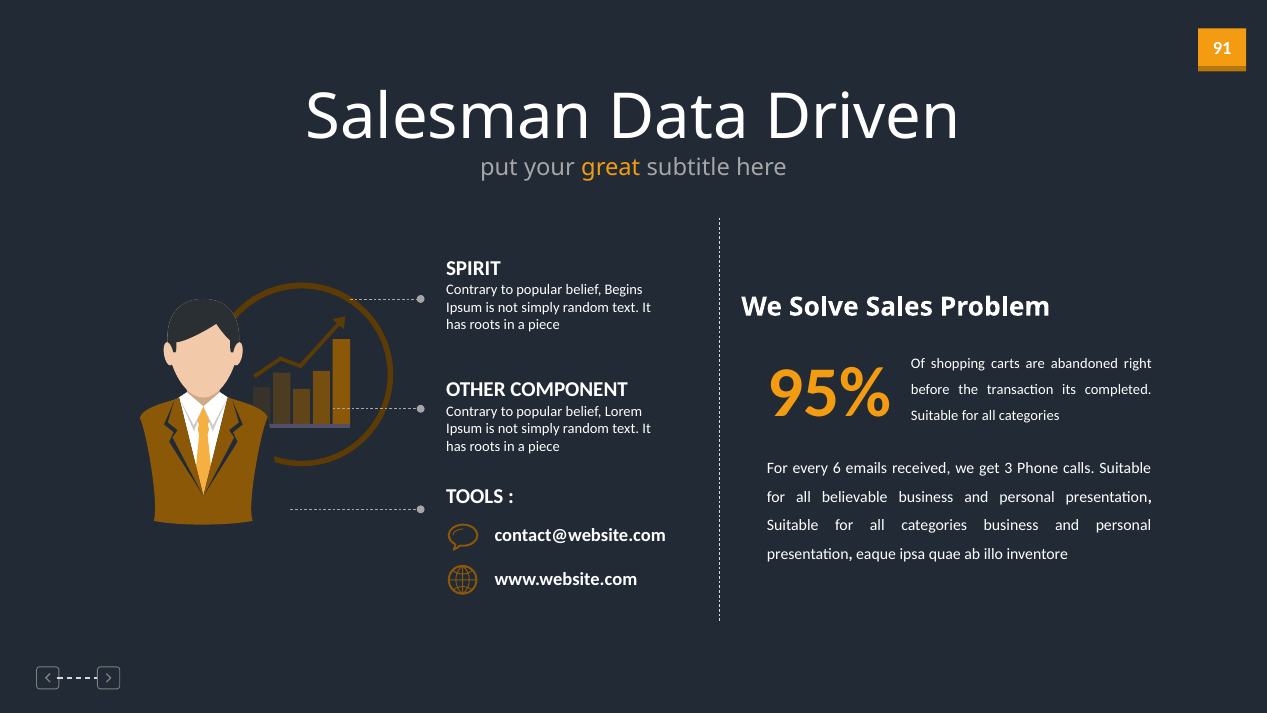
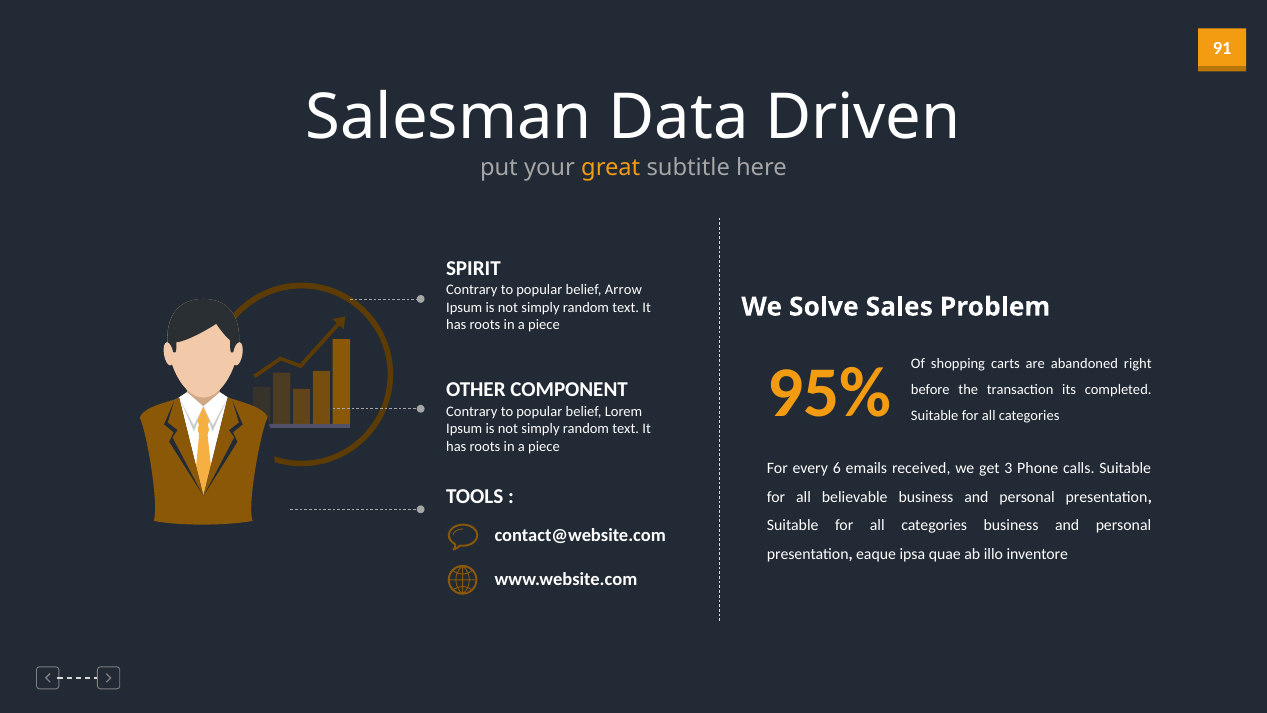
Begins: Begins -> Arrow (623, 290)
